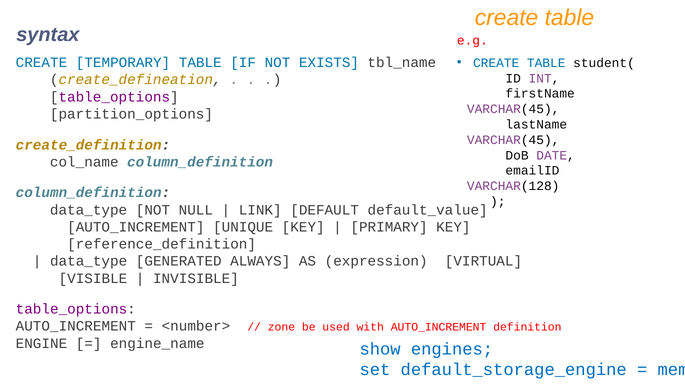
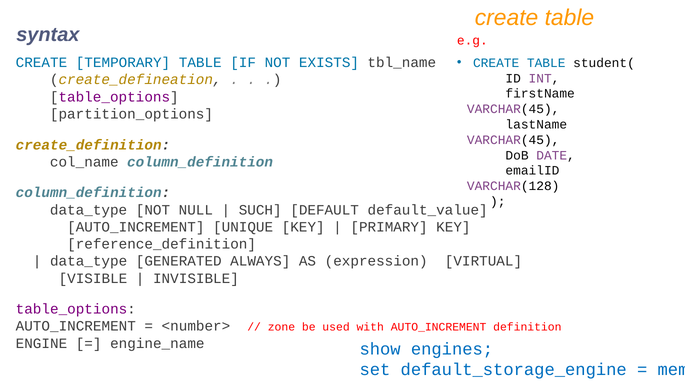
LINK: LINK -> SUCH (260, 210)
